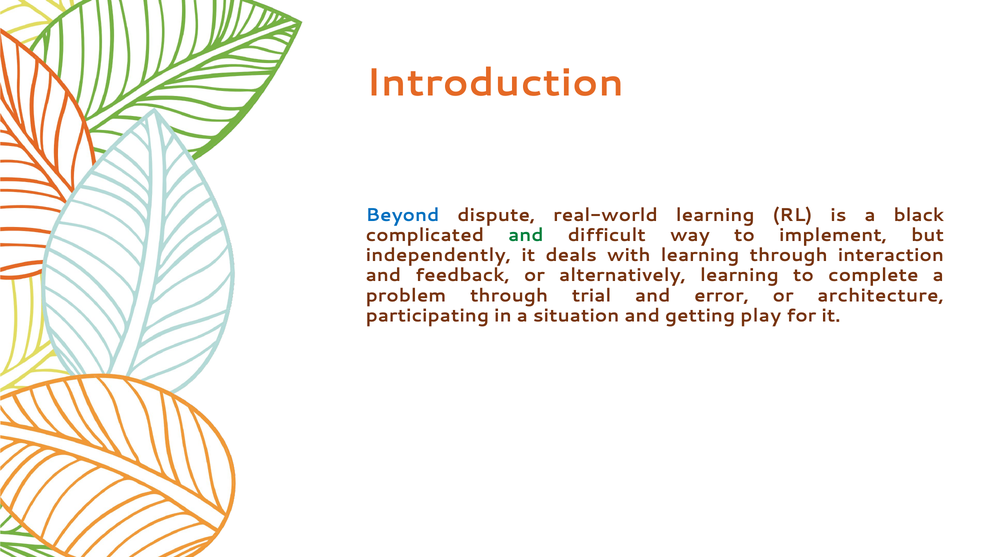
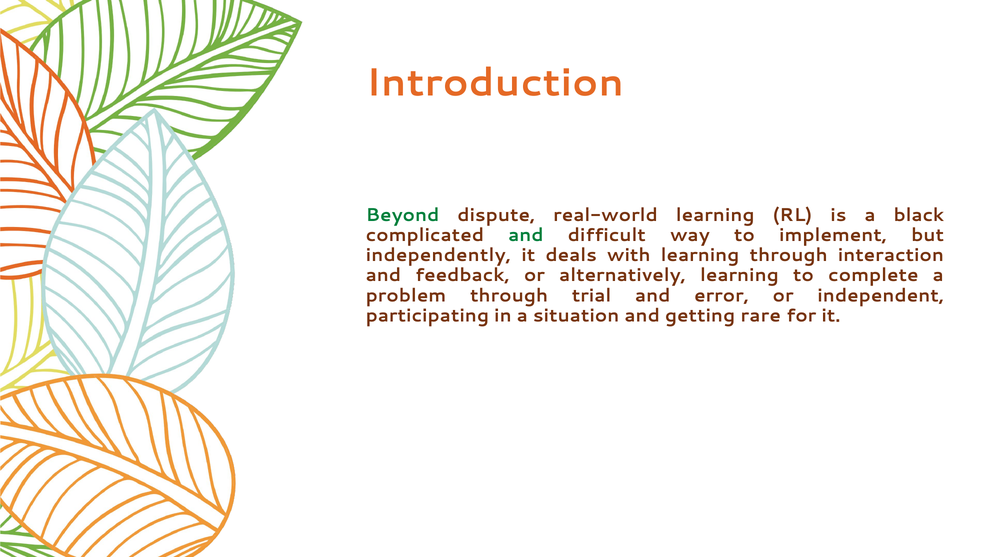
Beyond colour: blue -> green (402, 215)
architecture: architecture -> independent (881, 295)
play: play -> rare (761, 315)
